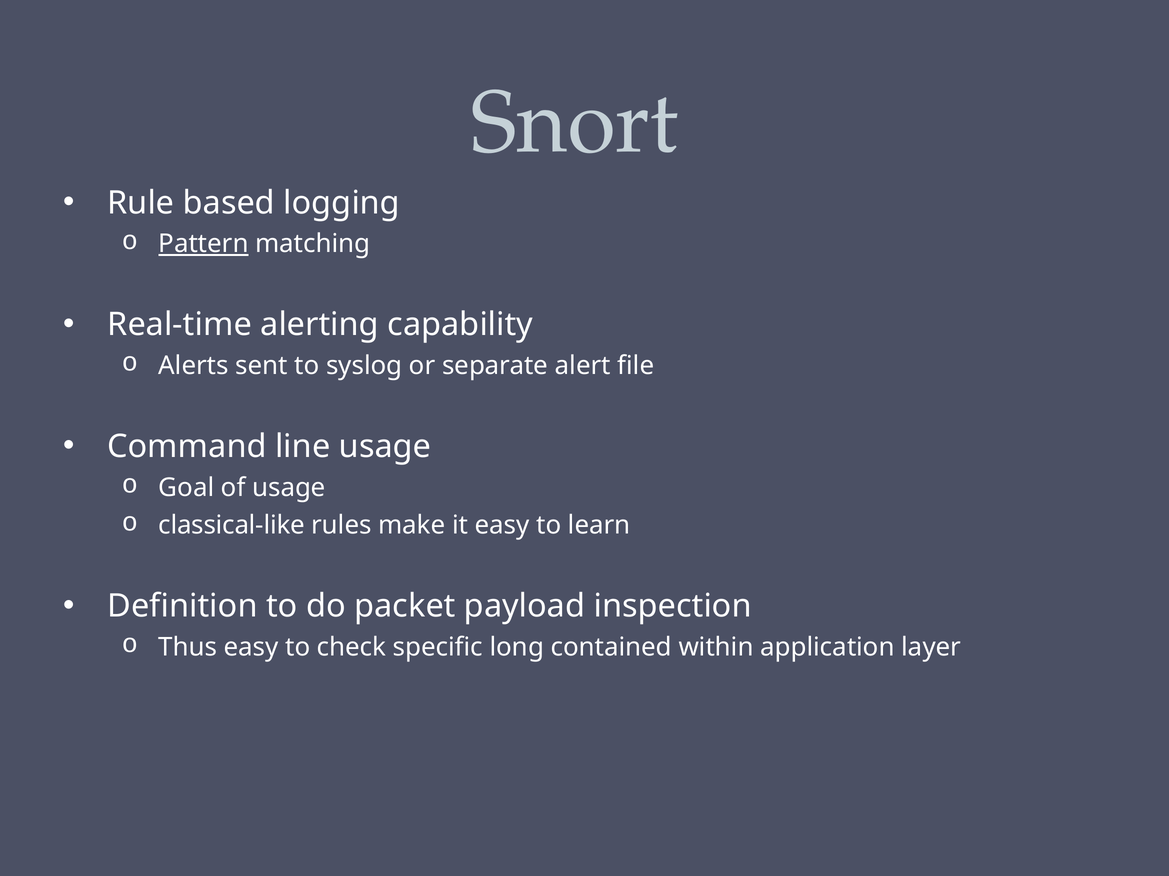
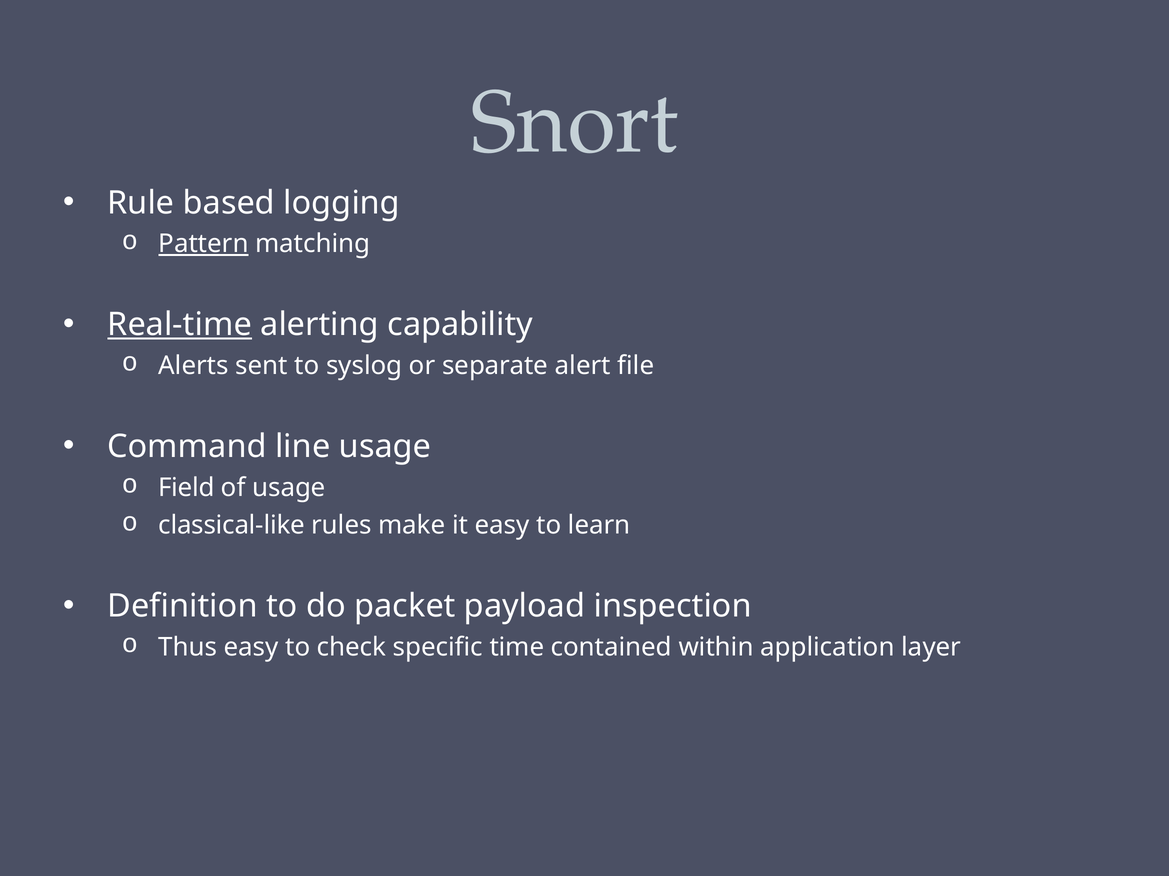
Real-time underline: none -> present (180, 325)
Goal: Goal -> Field (186, 488)
long: long -> time (517, 648)
